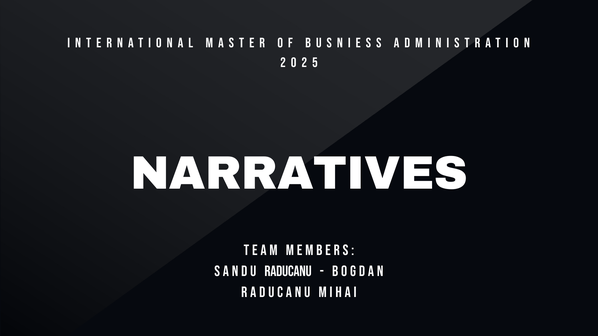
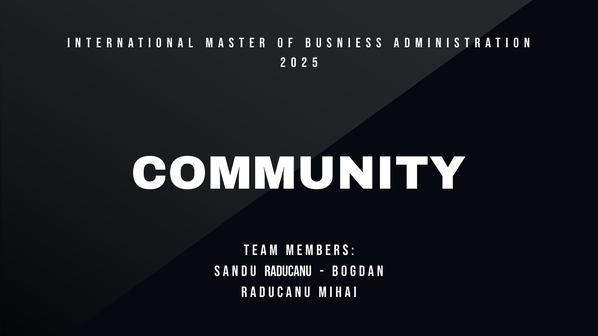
NARRATIVES: NARRATIVES -> COMMUNITY (299, 174)
